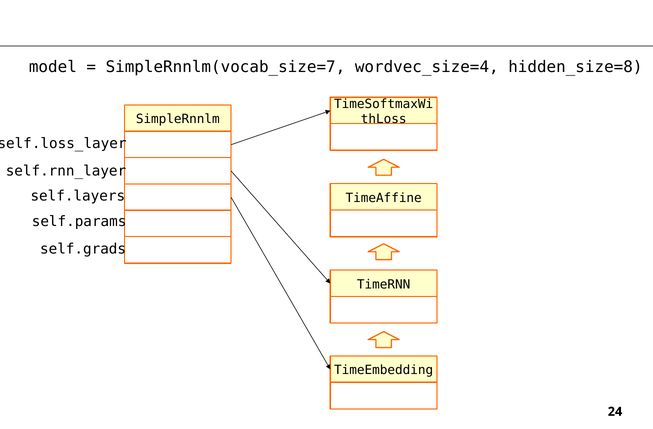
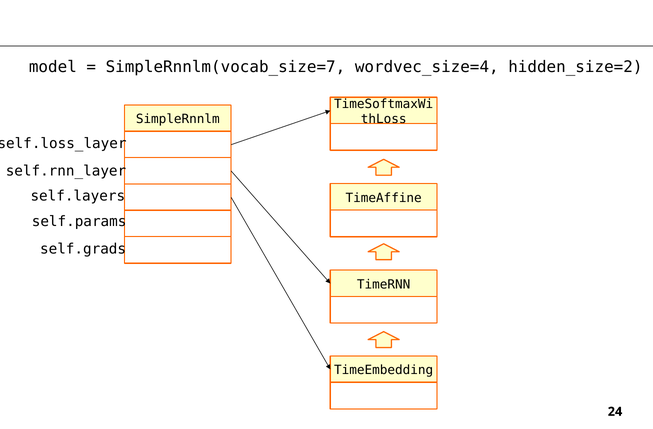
hidden_size=8: hidden_size=8 -> hidden_size=2 (575, 67)
